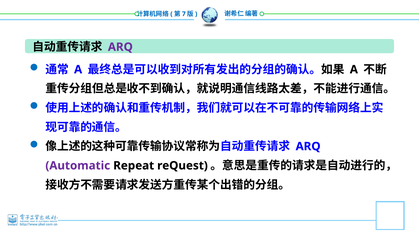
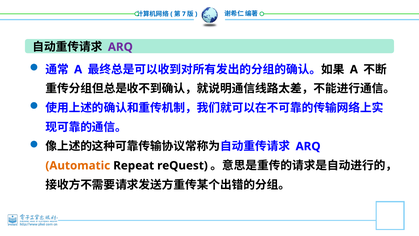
Automatic colour: purple -> orange (78, 165)
